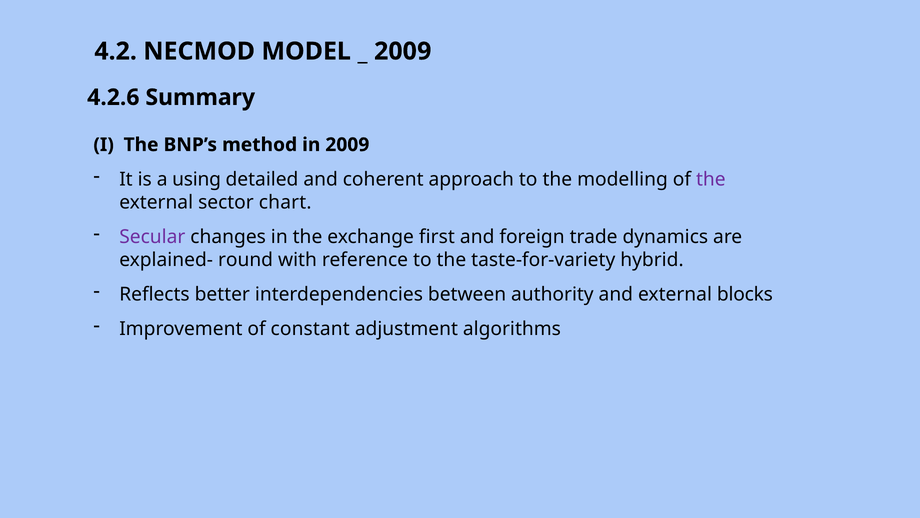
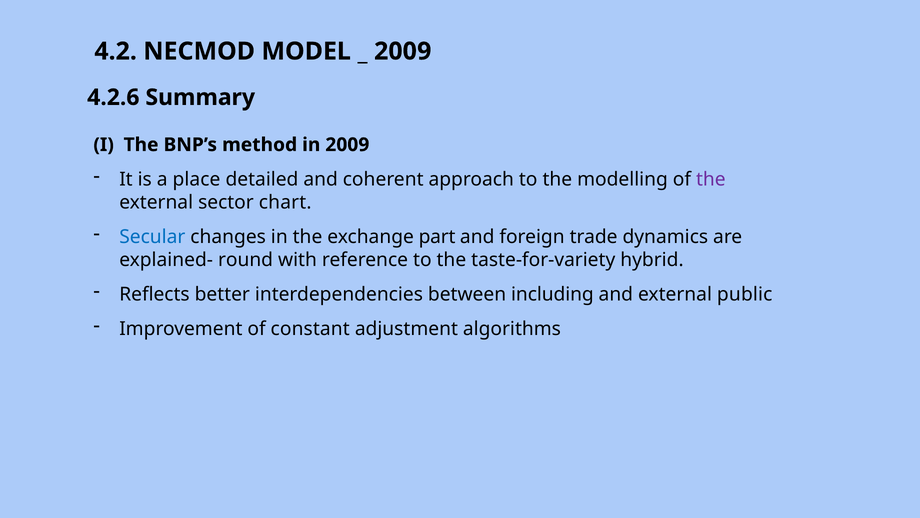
using: using -> place (196, 179)
Secular colour: purple -> blue (152, 237)
first: first -> part (437, 237)
authority: authority -> including (552, 294)
blocks: blocks -> public (745, 294)
